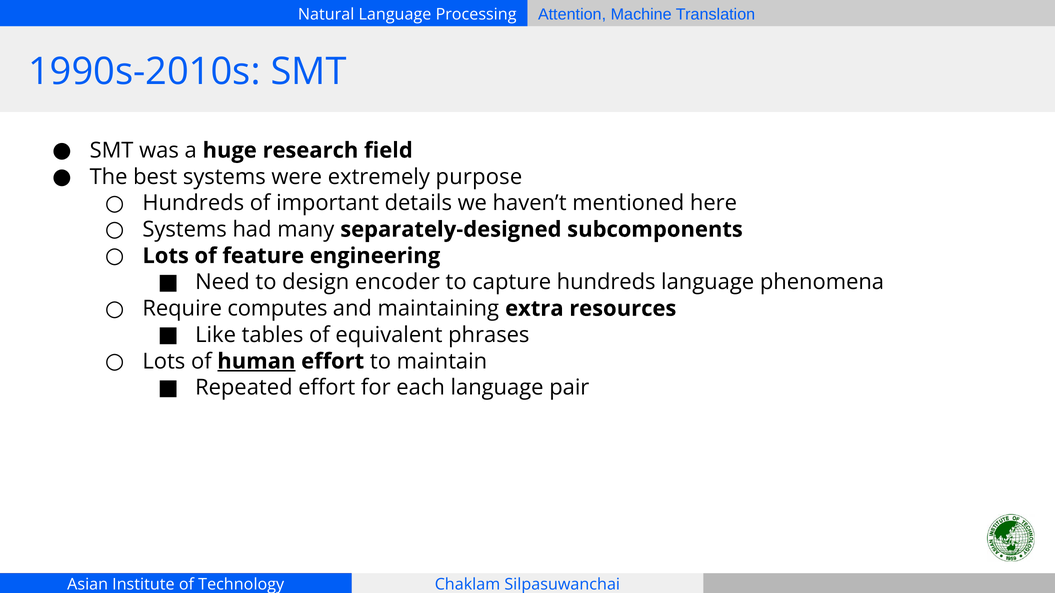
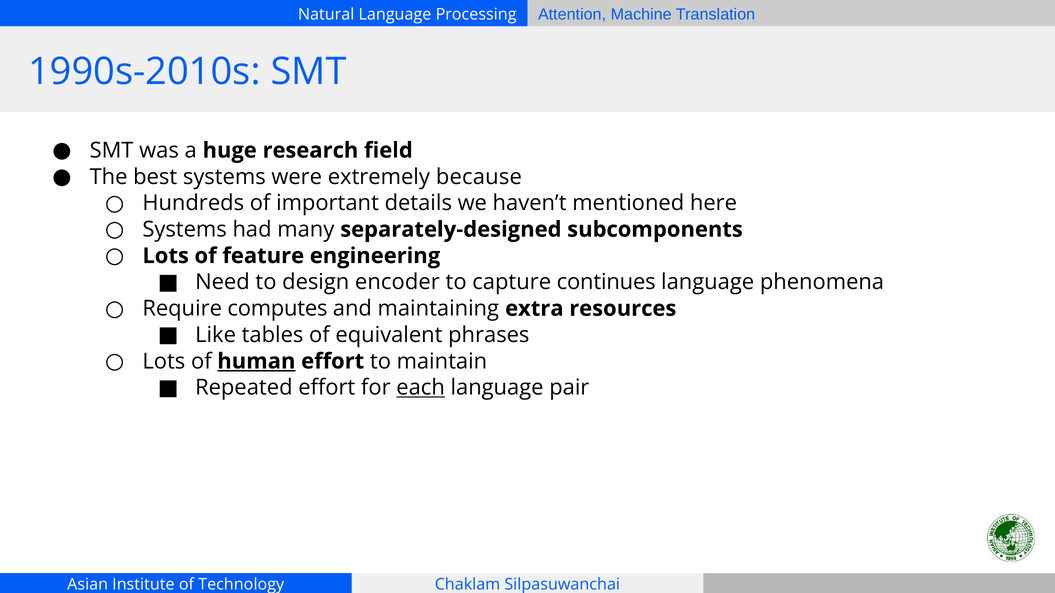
purpose: purpose -> because (479, 177)
capture hundreds: hundreds -> continues (606, 282)
each underline: none -> present (421, 388)
